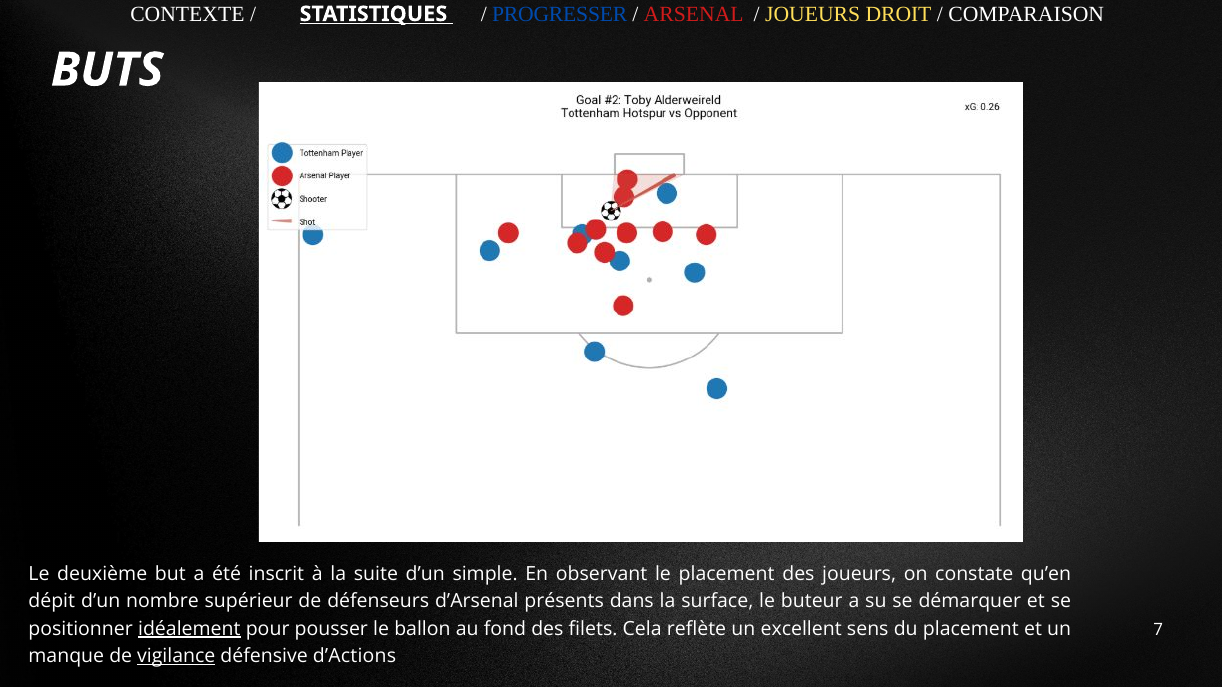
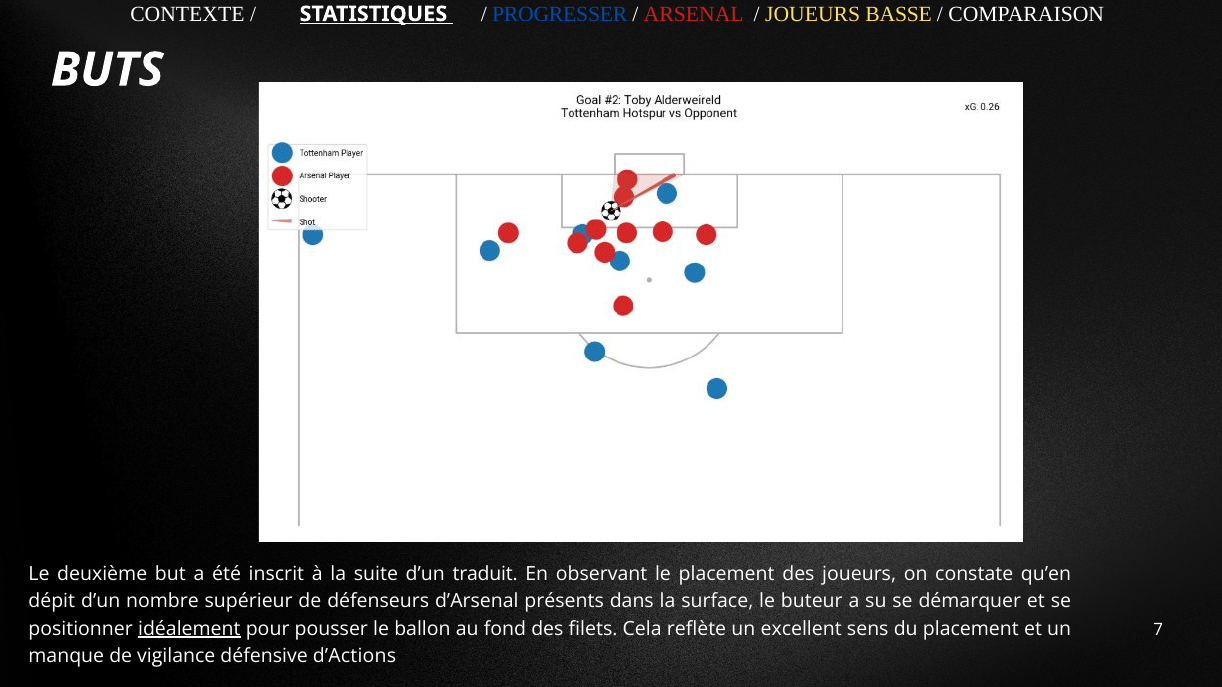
DROIT: DROIT -> BASSE (899, 14)
simple: simple -> traduit (485, 574)
vigilance underline: present -> none (176, 656)
